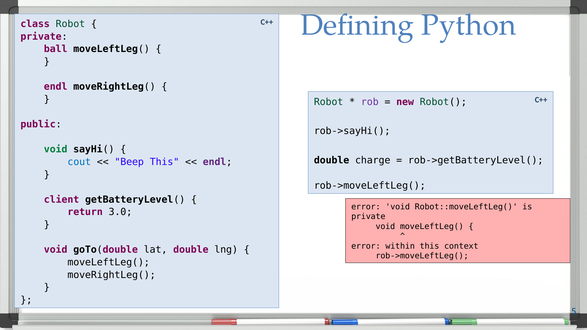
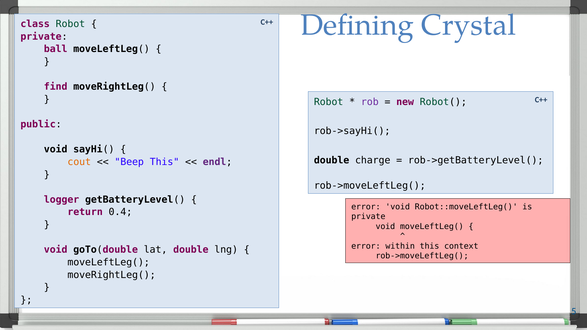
Python: Python -> Crystal (469, 25)
endl: endl -> find (56, 87)
void colour: green -> black (56, 149)
cout colour: blue -> orange (79, 162)
client: client -> logger (62, 200)
3.0: 3.0 -> 0.4 (120, 212)
